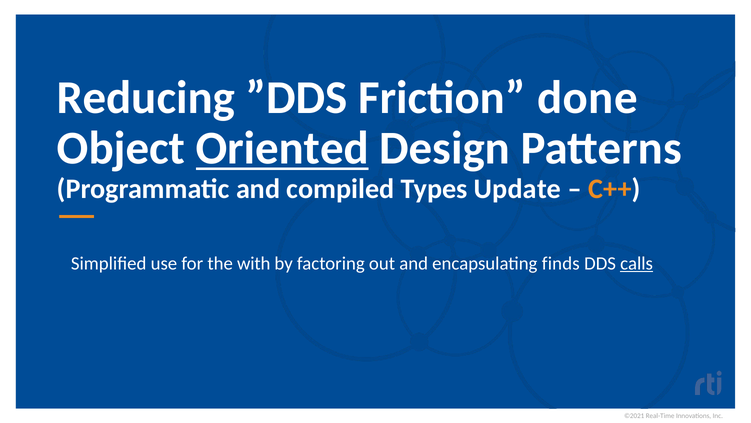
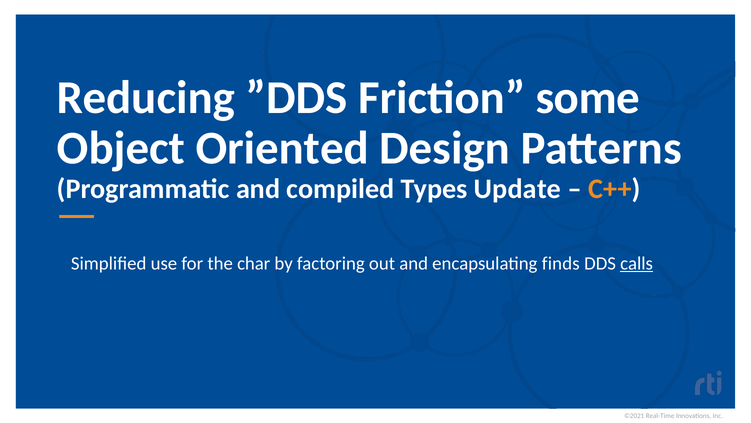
done: done -> some (588, 98)
Oriented underline: present -> none (282, 148)
with: with -> char (254, 263)
